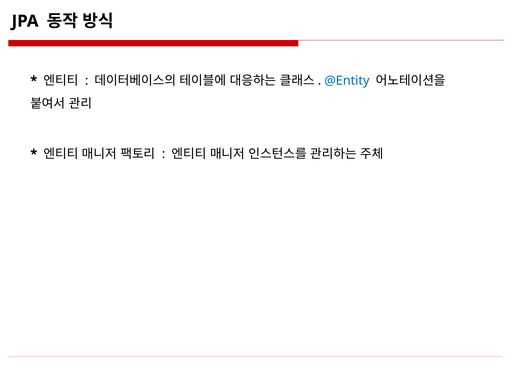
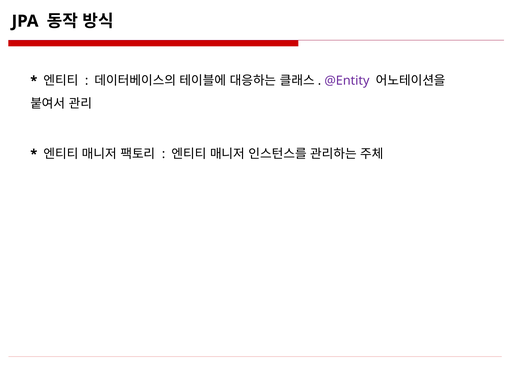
@Entity colour: blue -> purple (347, 81)
